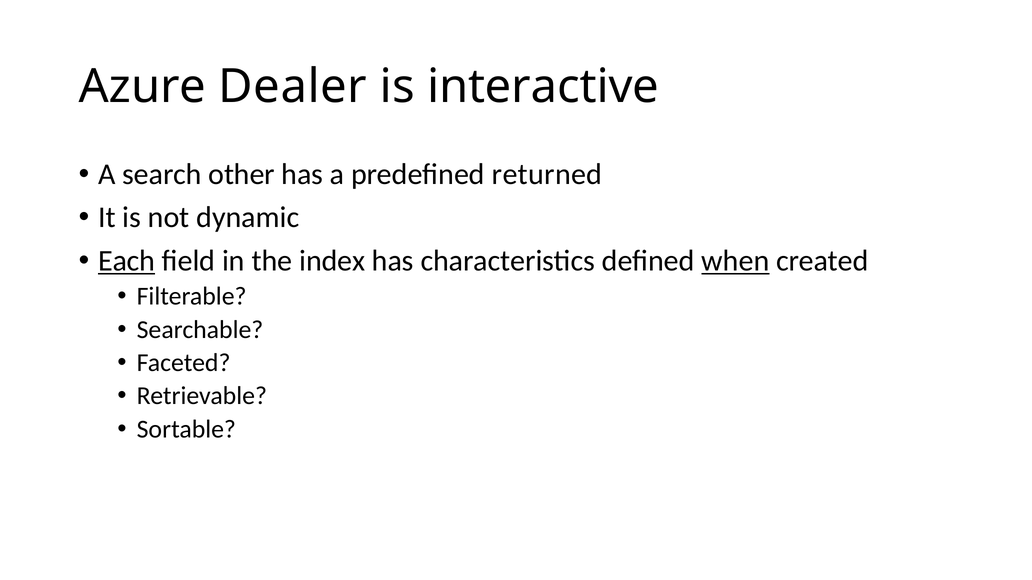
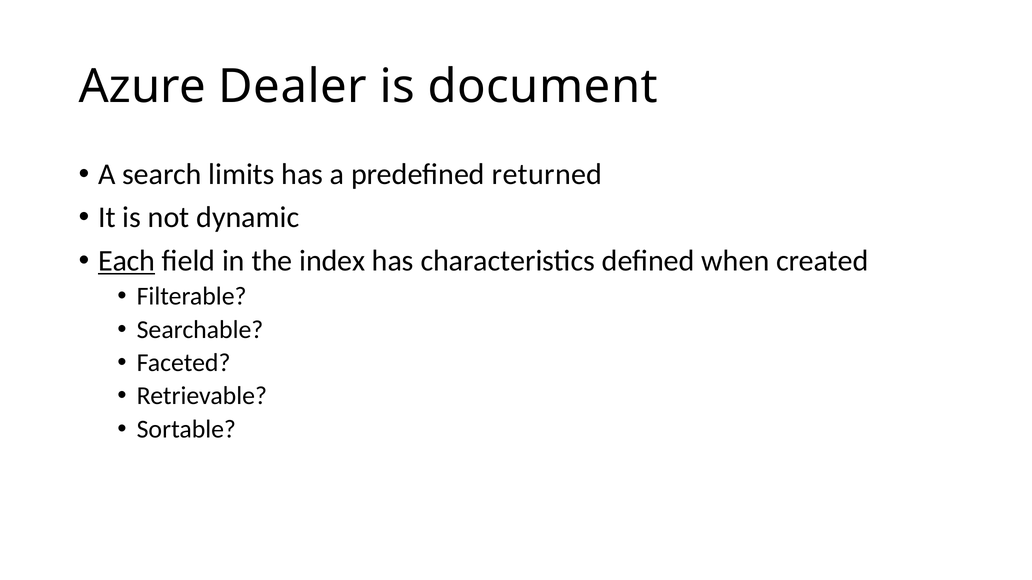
interactive: interactive -> document (543, 87)
other: other -> limits (242, 174)
when underline: present -> none (735, 261)
